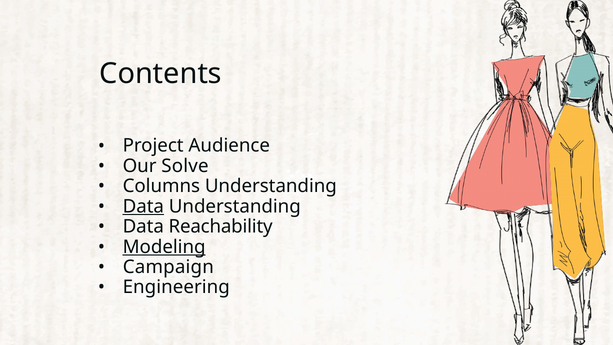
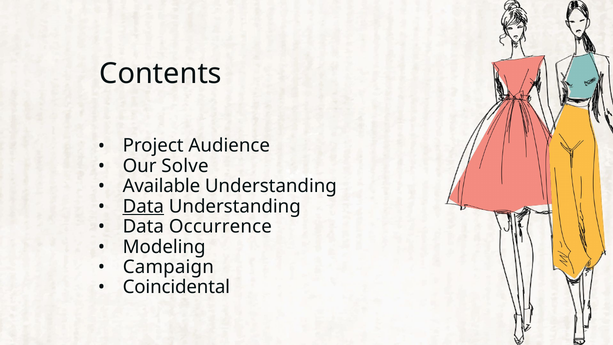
Columns: Columns -> Available (161, 186)
Reachability: Reachability -> Occurrence (220, 226)
Modeling underline: present -> none (164, 247)
Engineering: Engineering -> Coincidental (176, 287)
